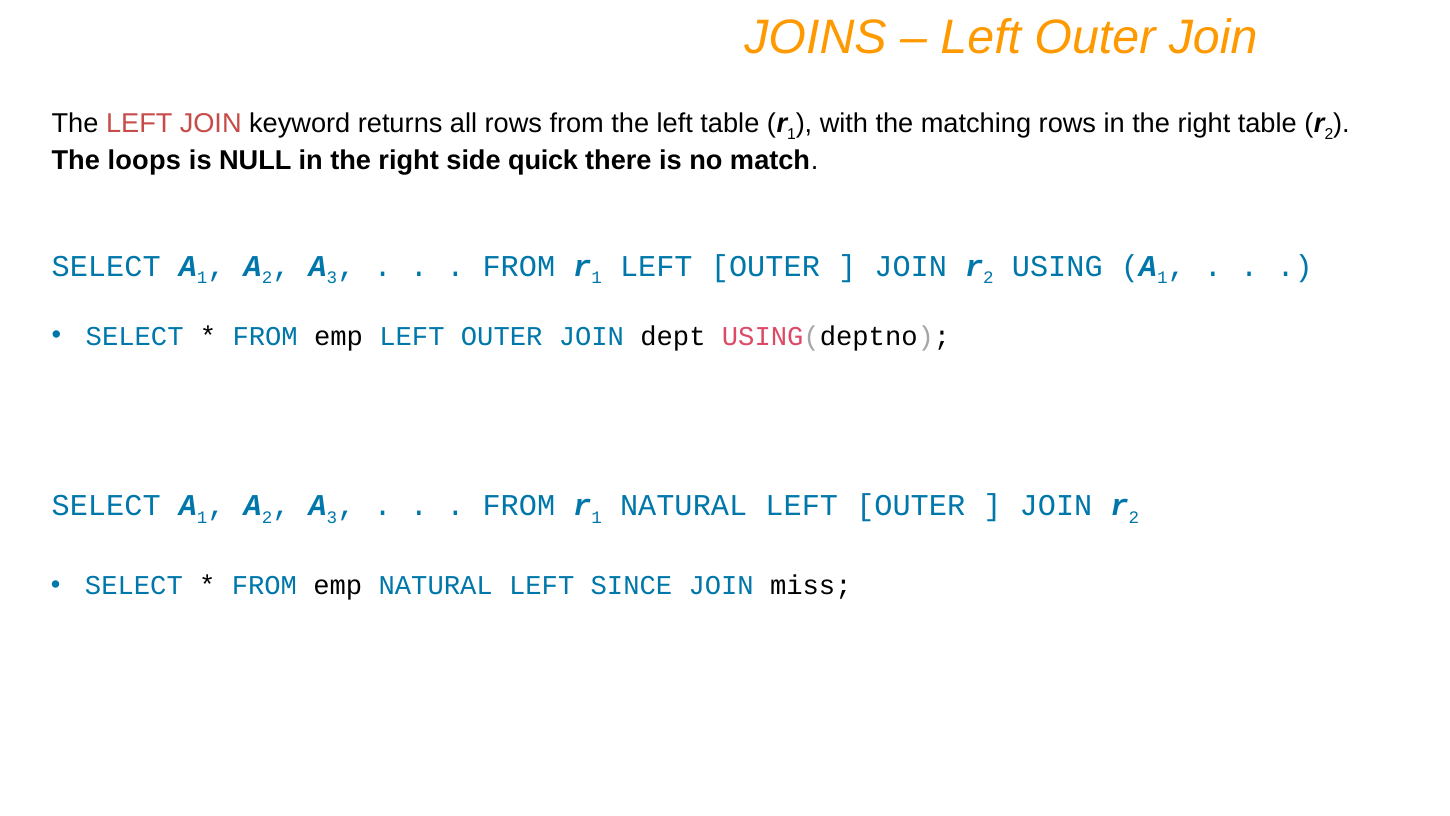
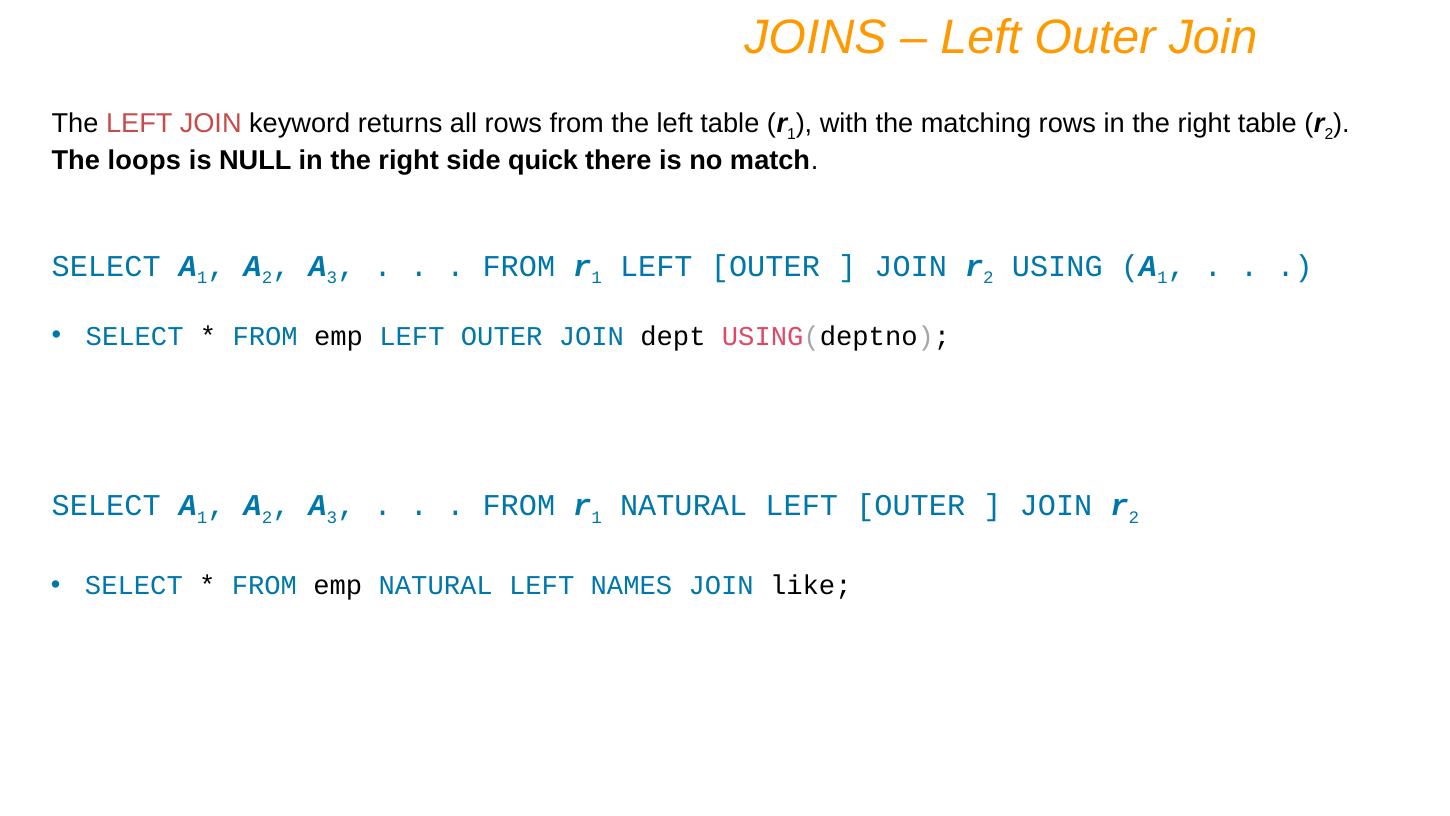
SINCE: SINCE -> NAMES (631, 585)
miss: miss -> like (811, 585)
